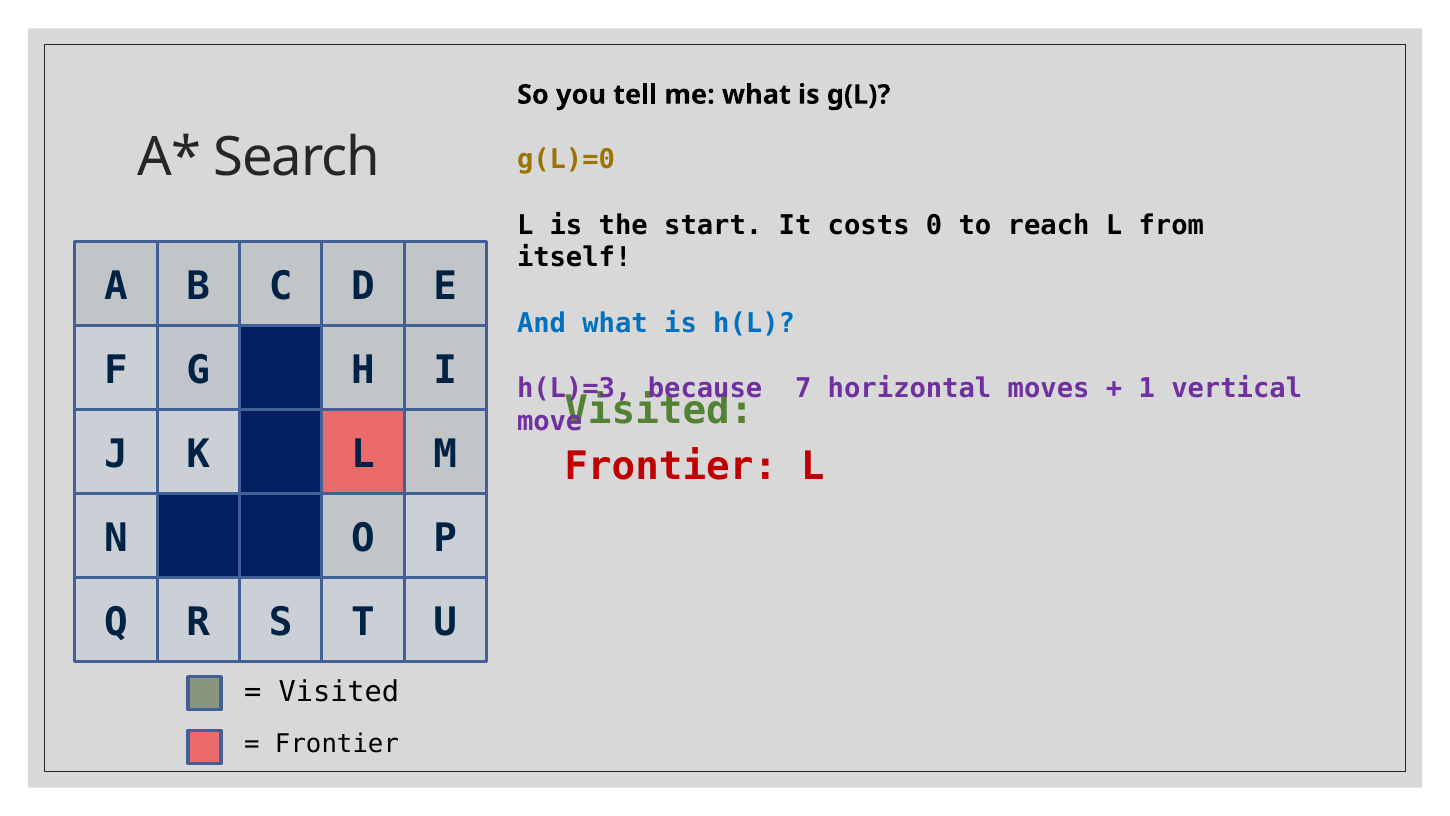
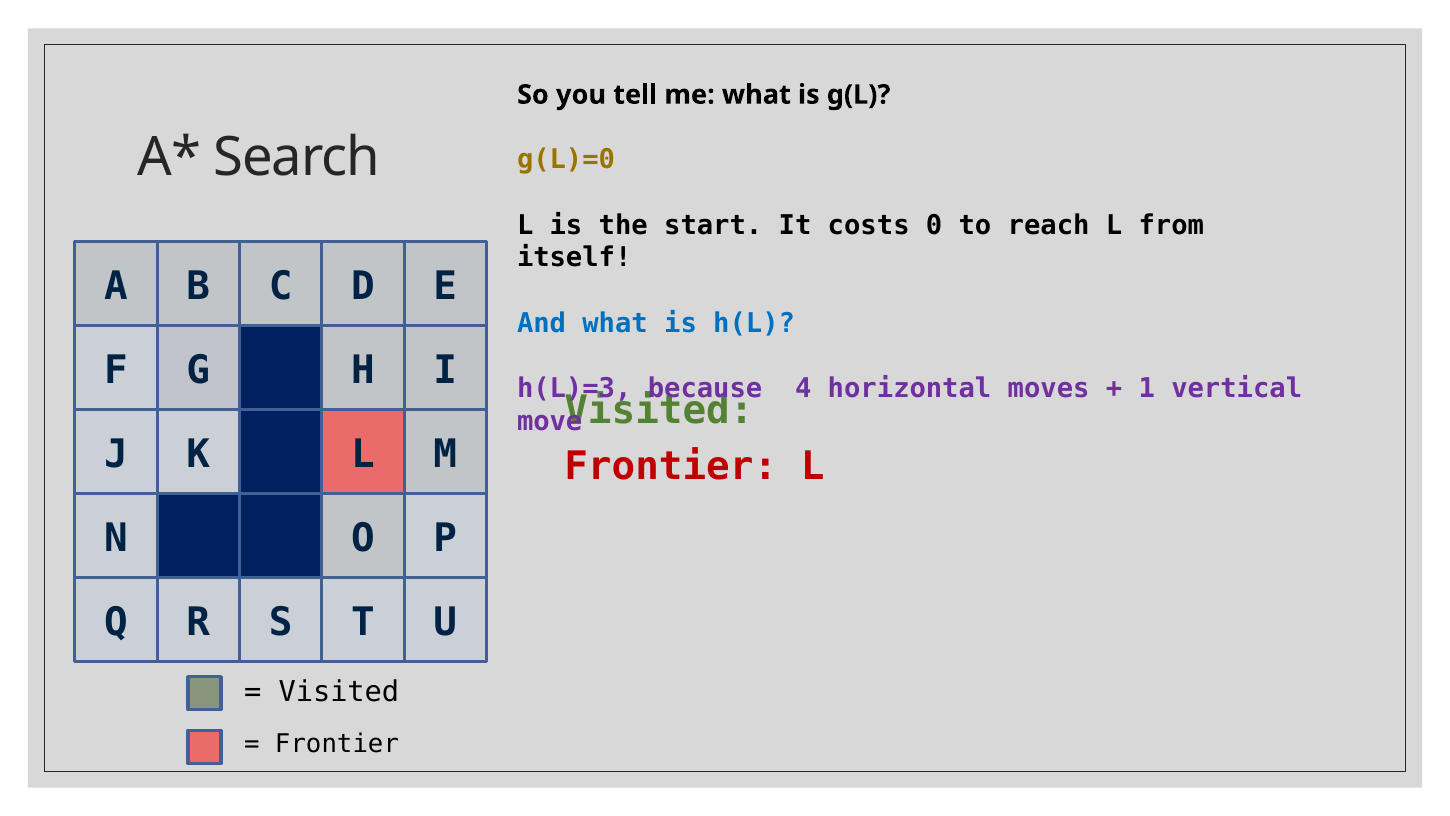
7: 7 -> 4 (803, 388)
